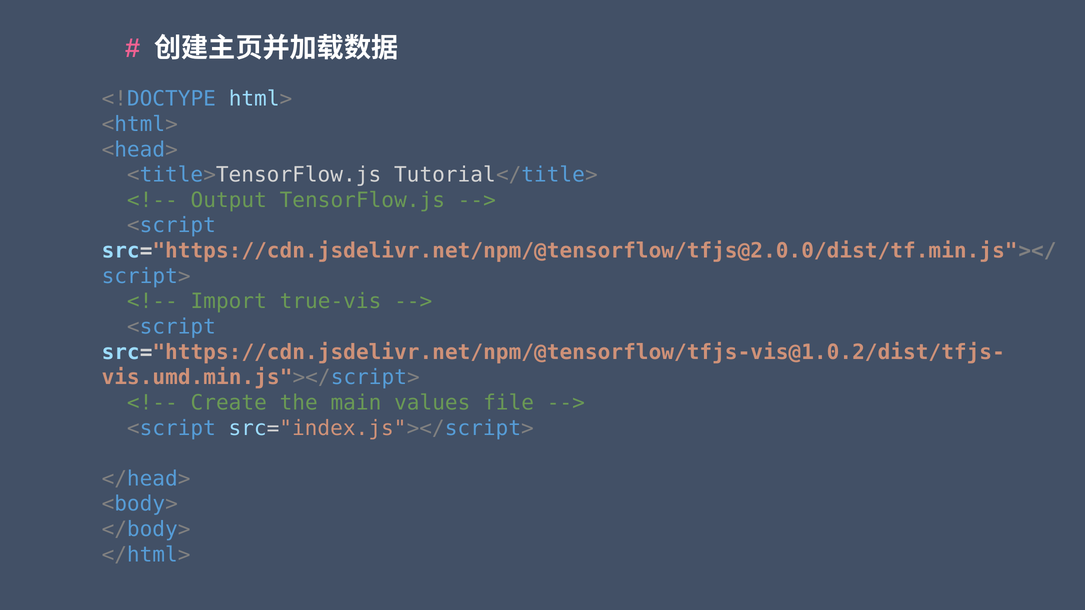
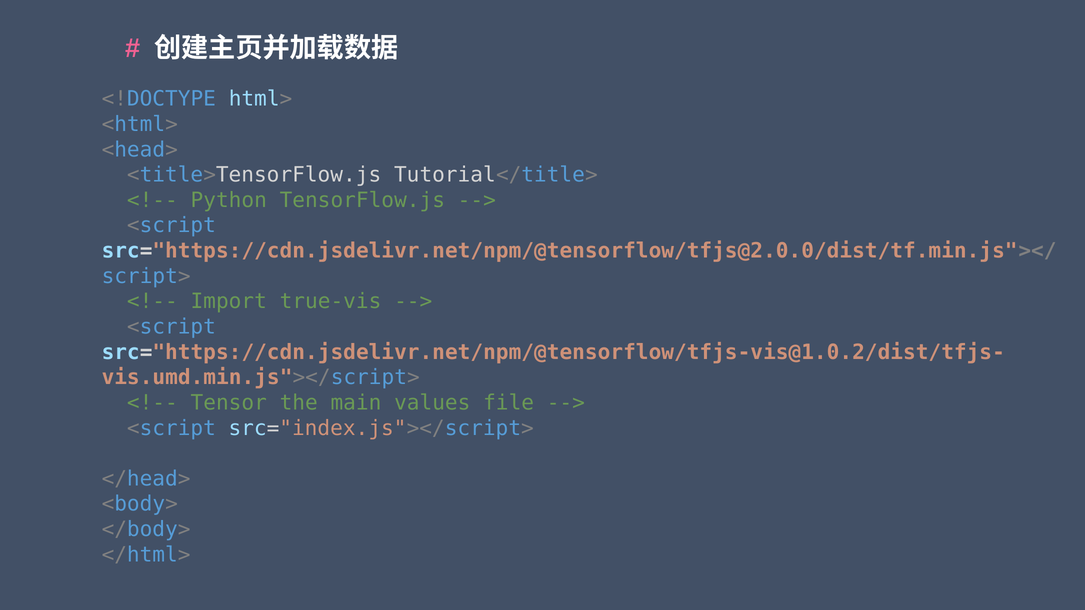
Output: Output -> Python (229, 200)
Create: Create -> Tensor (229, 403)
